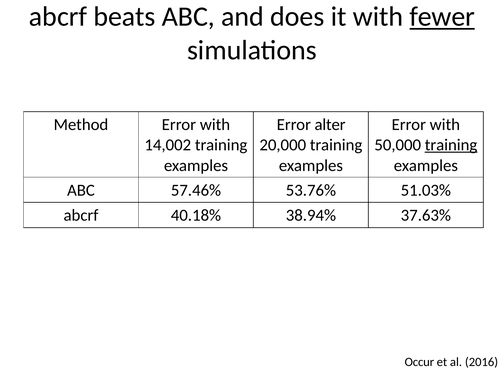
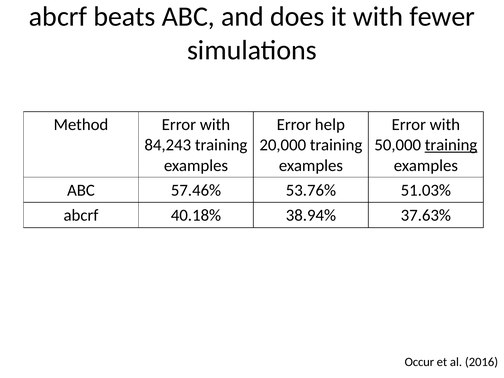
fewer underline: present -> none (442, 17)
alter: alter -> help (330, 125)
14,002: 14,002 -> 84,243 (168, 145)
